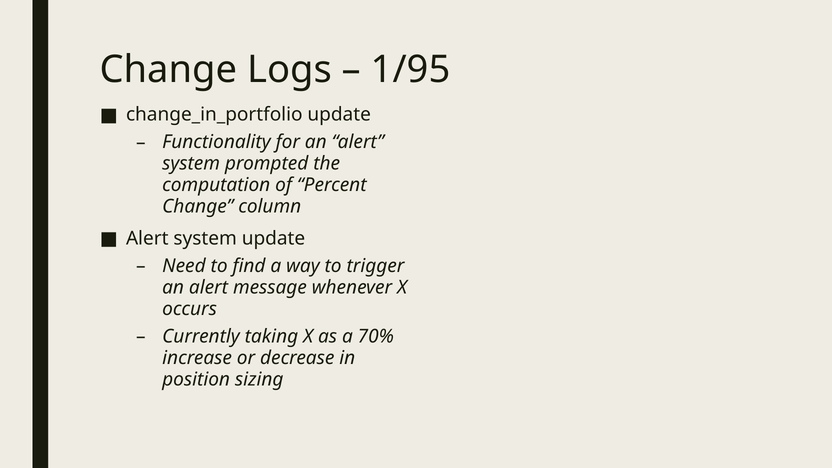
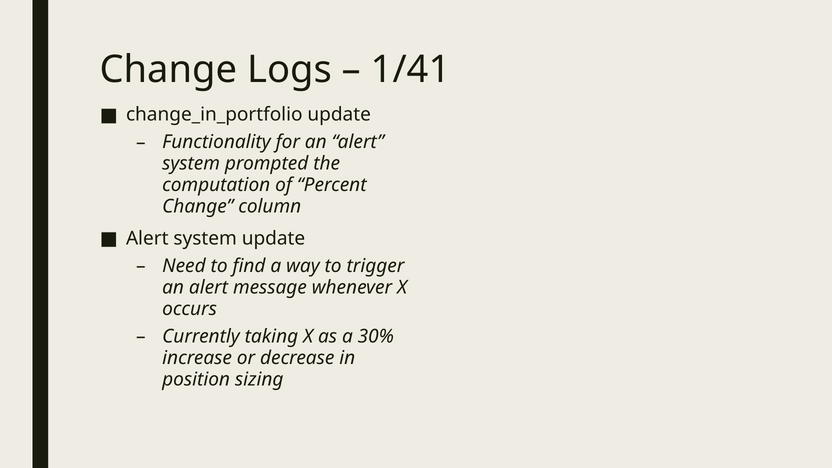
1/95: 1/95 -> 1/41 (411, 70)
70%: 70% -> 30% (376, 336)
